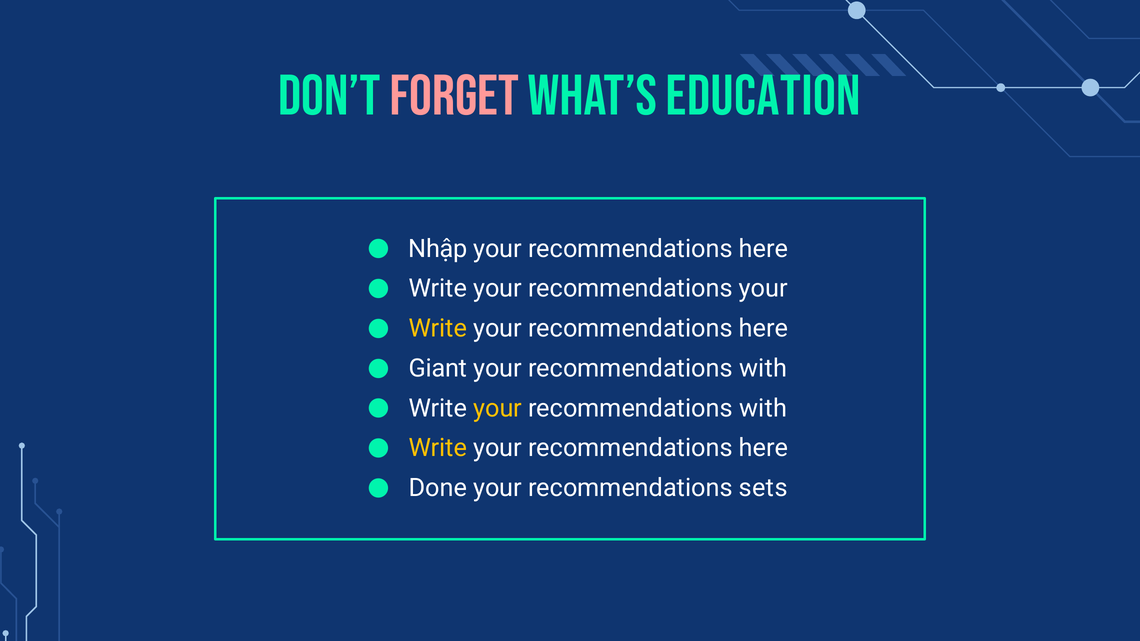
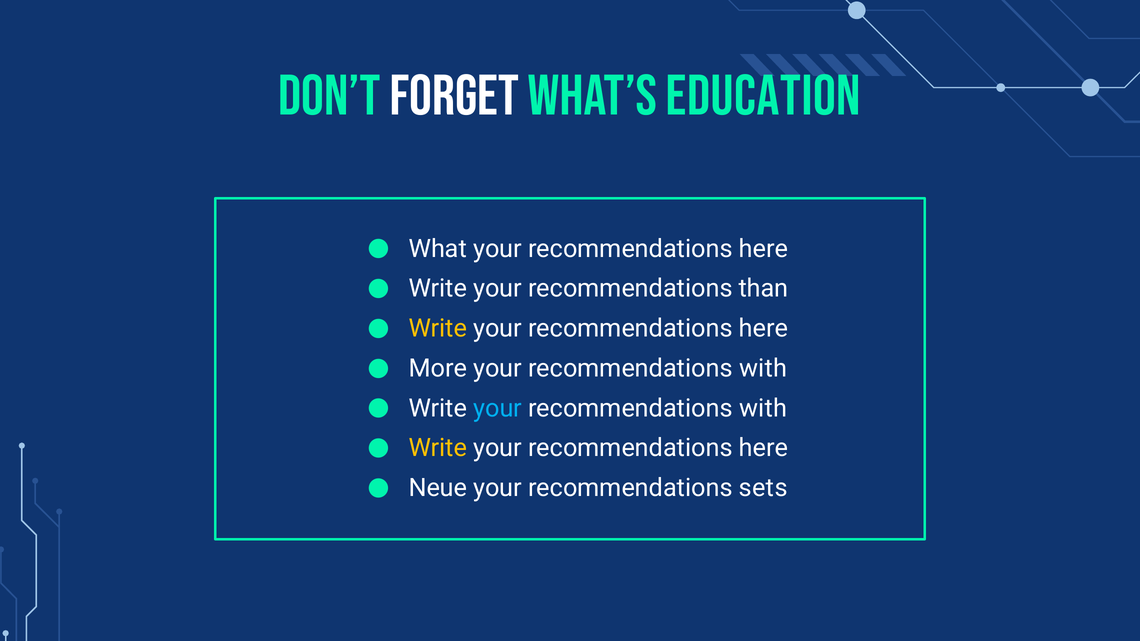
FORGET colour: pink -> white (454, 96)
Nhập: Nhập -> What (438, 249)
recommendations your: your -> than (764, 289)
Giant: Giant -> More (438, 368)
your colour: yellow -> light blue (498, 408)
Done: Done -> Neue (438, 488)
